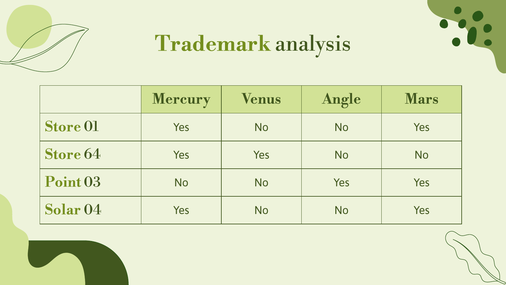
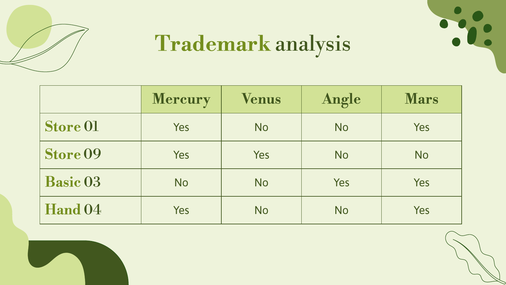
64: 64 -> 09 (92, 154)
Point: Point -> Basic (63, 182)
Solar: Solar -> Hand (63, 209)
